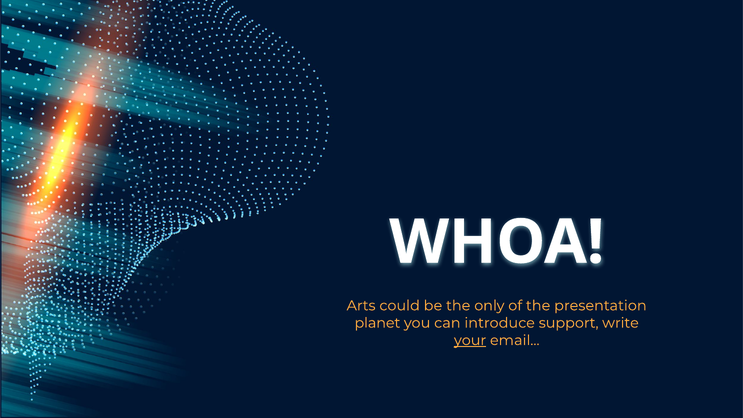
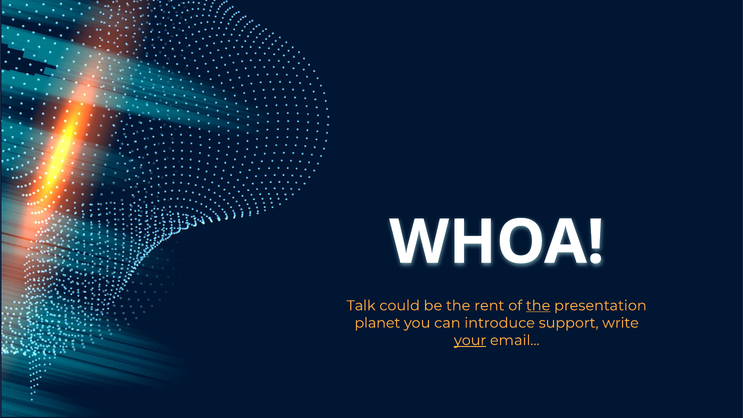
Arts: Arts -> Talk (361, 306)
only: only -> rent (489, 306)
the underline: none -> present (538, 306)
